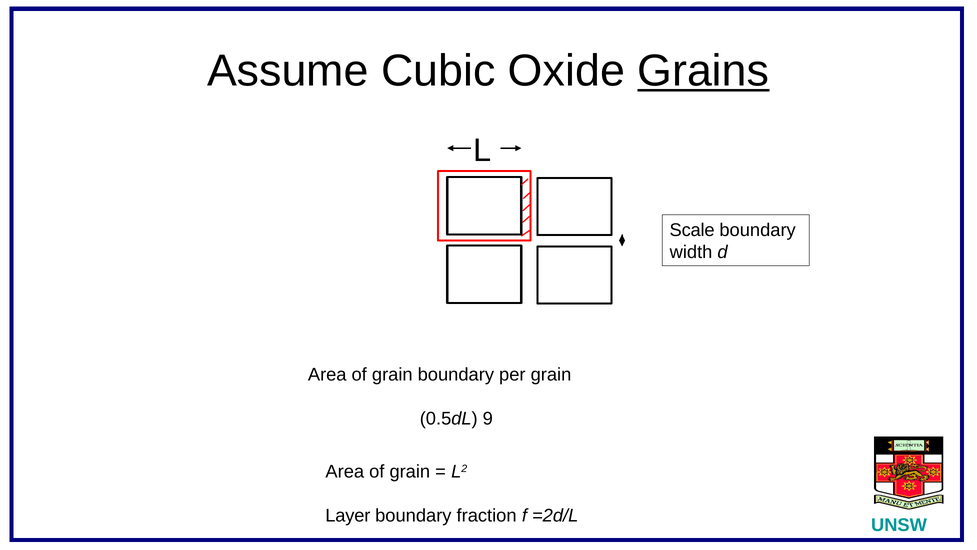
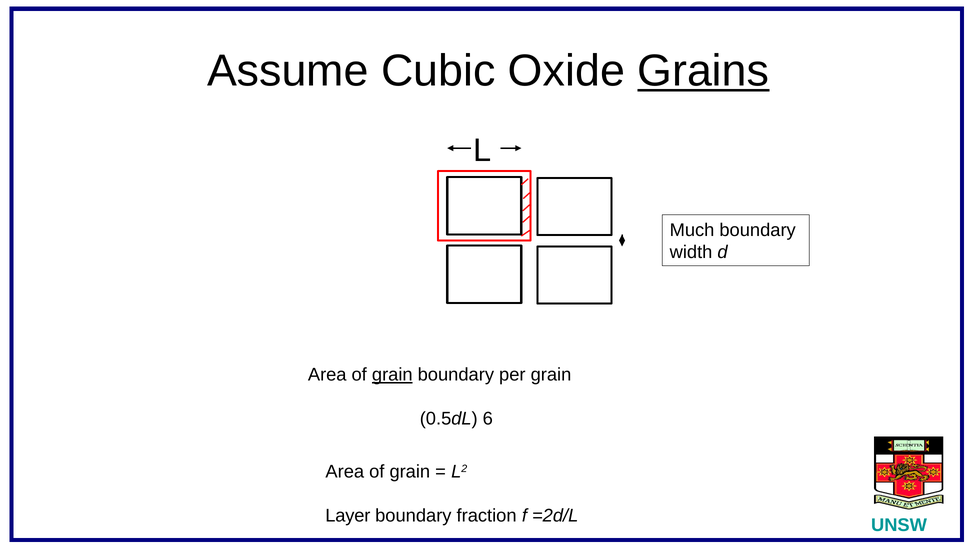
Scale: Scale -> Much (692, 230)
grain underline: none -> present (392, 375)
9: 9 -> 6 (488, 419)
